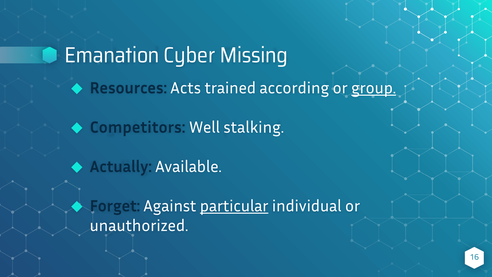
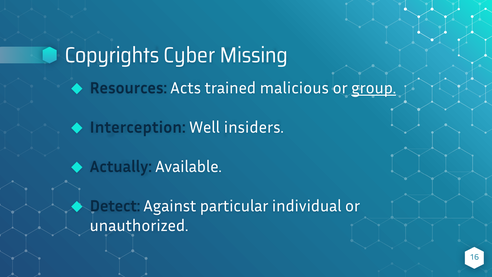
Emanation: Emanation -> Copyrights (112, 55)
according: according -> malicious (294, 88)
Competitors: Competitors -> Interception (138, 127)
stalking: stalking -> insiders (254, 127)
Forget: Forget -> Detect (115, 206)
particular underline: present -> none (234, 206)
